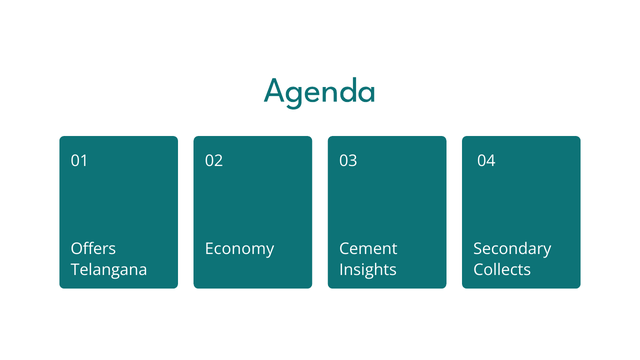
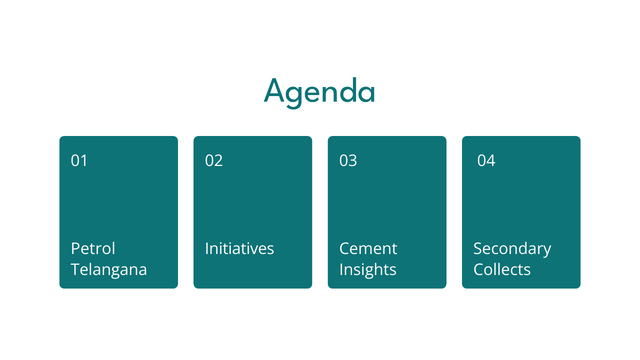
Offers: Offers -> Petrol (93, 249)
Economy: Economy -> Initiatives (240, 249)
